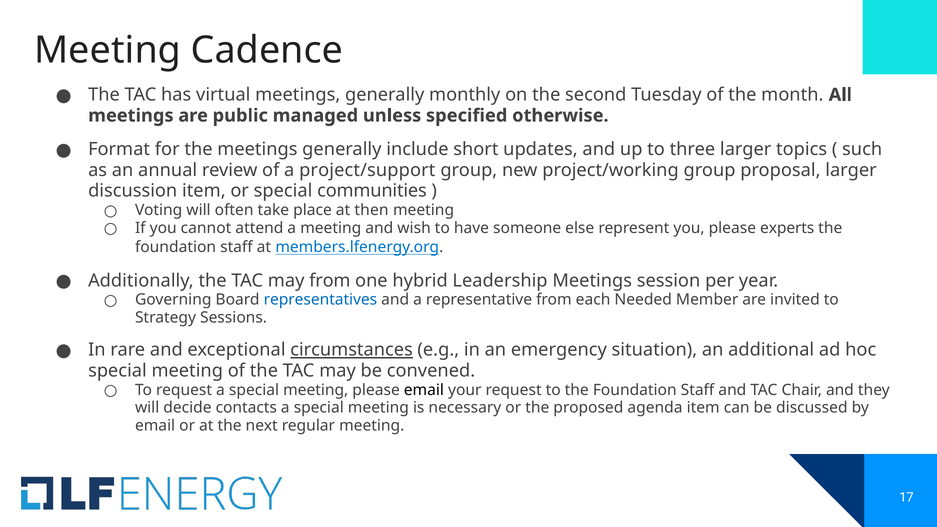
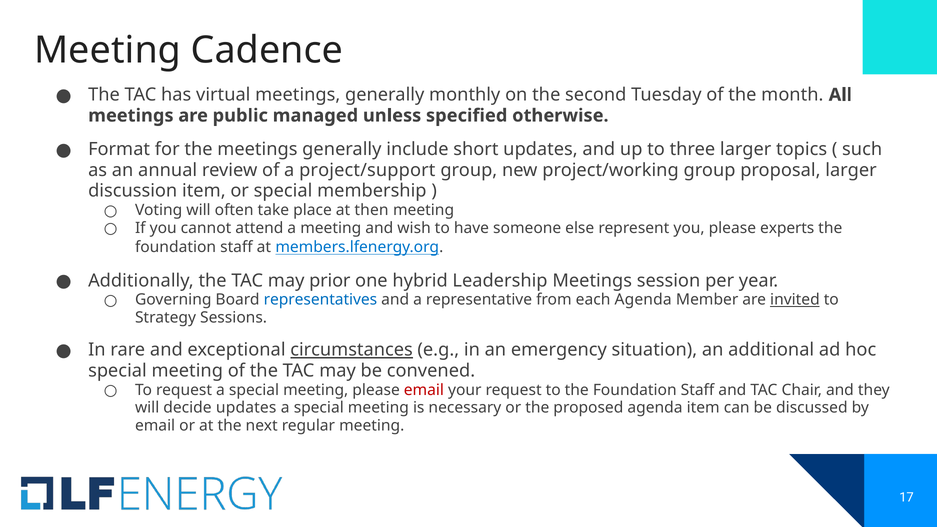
communities: communities -> membership (372, 191)
may from: from -> prior (330, 281)
each Needed: Needed -> Agenda (643, 300)
invited underline: none -> present (795, 300)
email colour: black -> red (424, 390)
decide contacts: contacts -> updates (246, 408)
